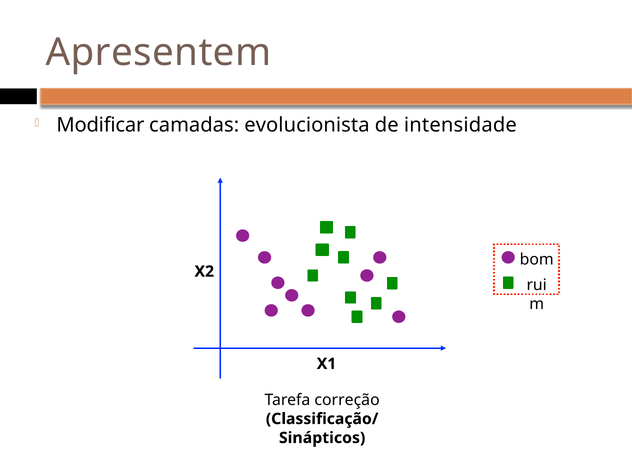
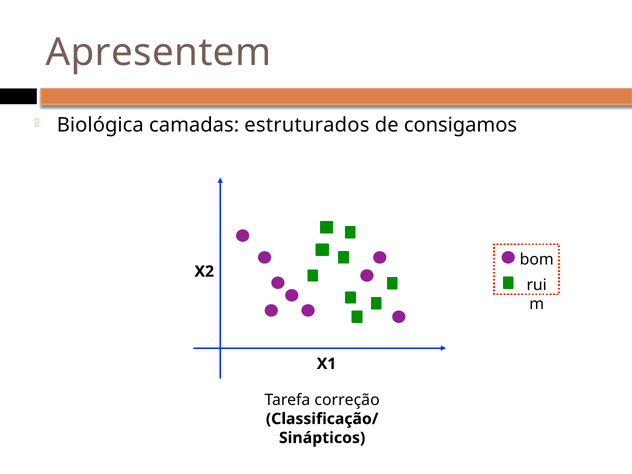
Modificar: Modificar -> Biológica (100, 125)
evolucionista: evolucionista -> estruturados (307, 125)
intensidade: intensidade -> consigamos (461, 125)
